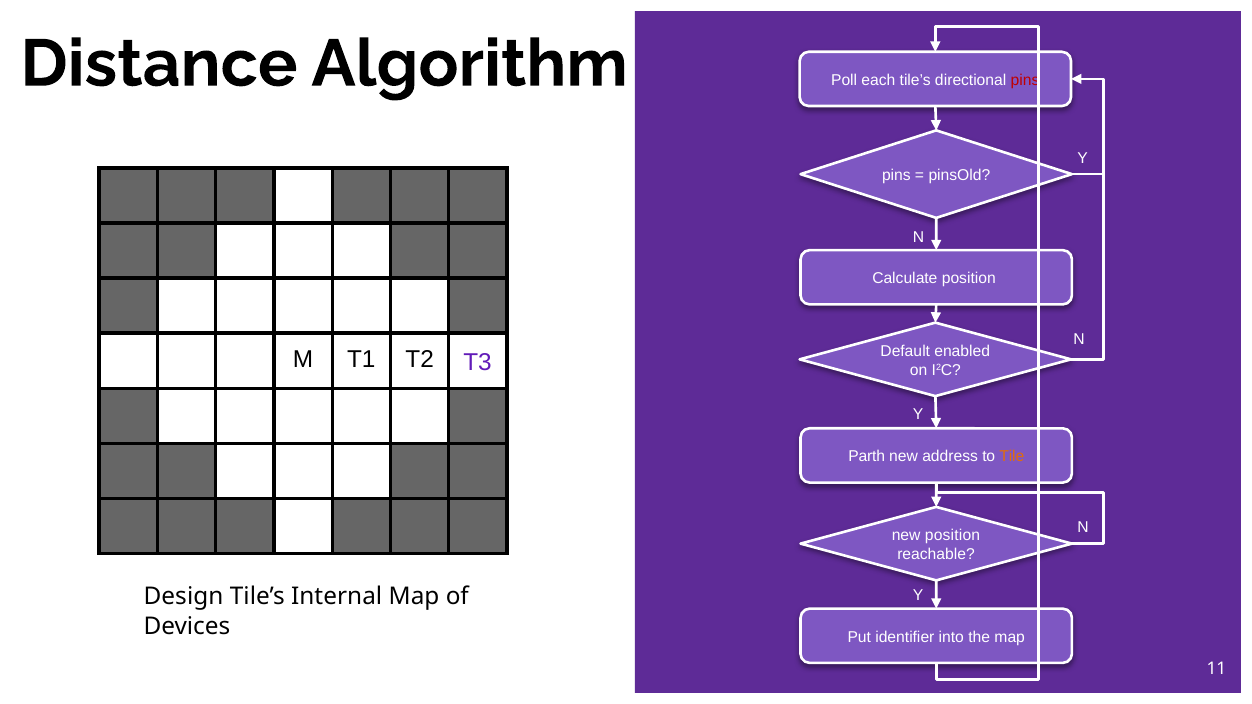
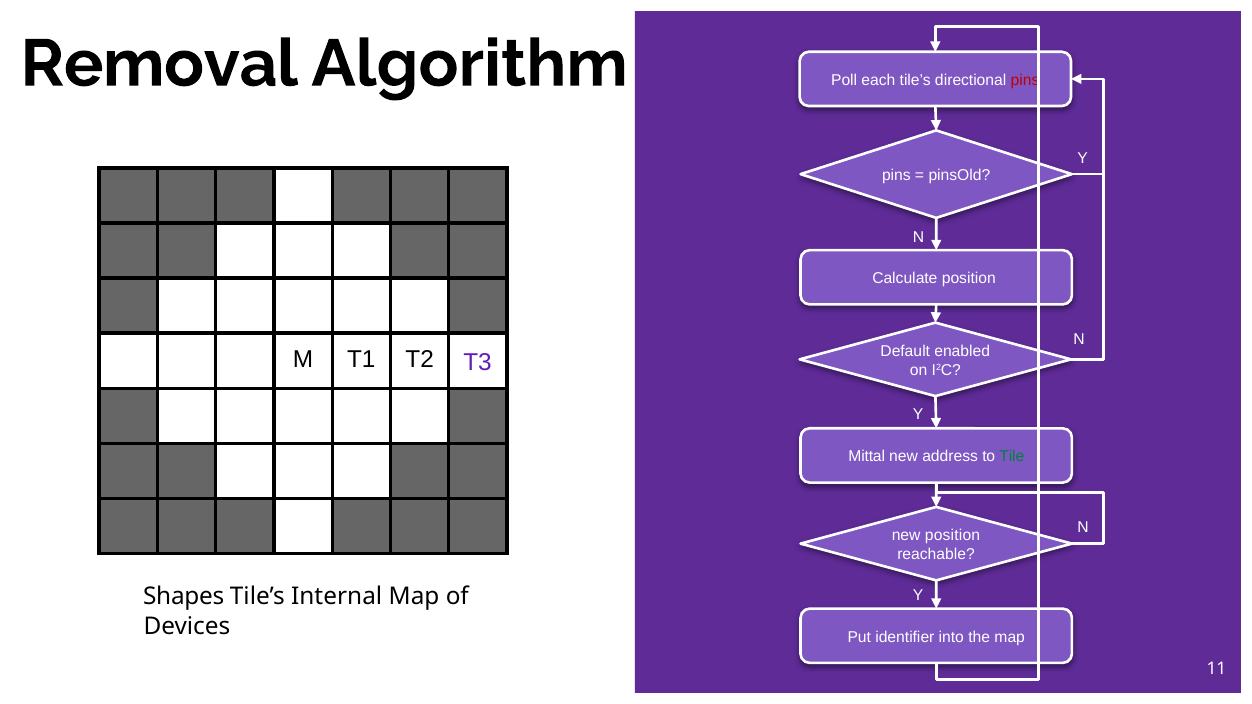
Distance: Distance -> Removal (159, 64)
Parth: Parth -> Mittal (867, 457)
Tile colour: orange -> green (1012, 457)
Design: Design -> Shapes (184, 597)
